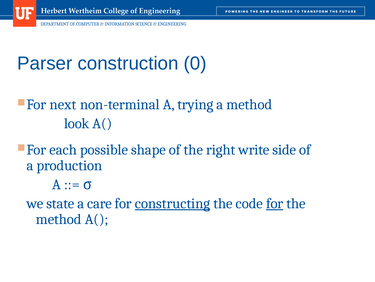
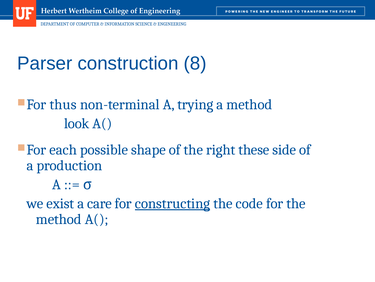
0: 0 -> 8 (195, 63)
next: next -> thus (63, 104)
write: write -> these (254, 149)
state: state -> exist (60, 203)
for underline: present -> none (275, 203)
